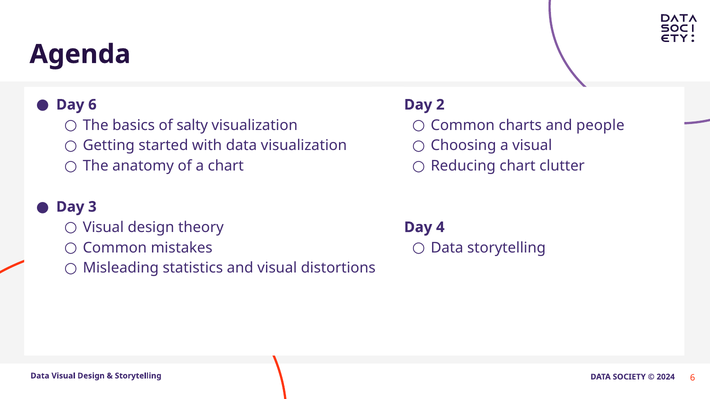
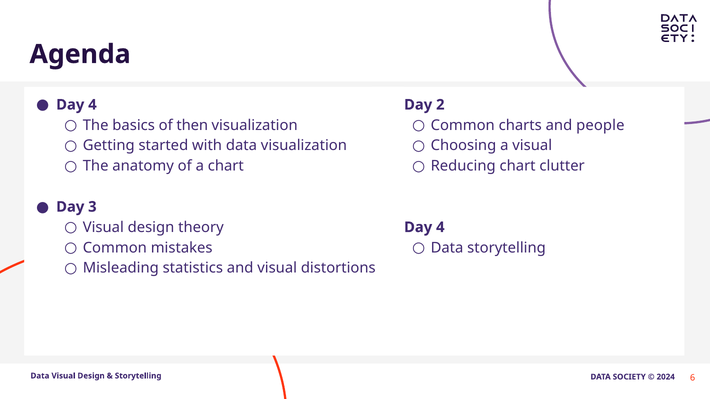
6: 6 -> 4 (92, 105)
salty: salty -> then (192, 125)
